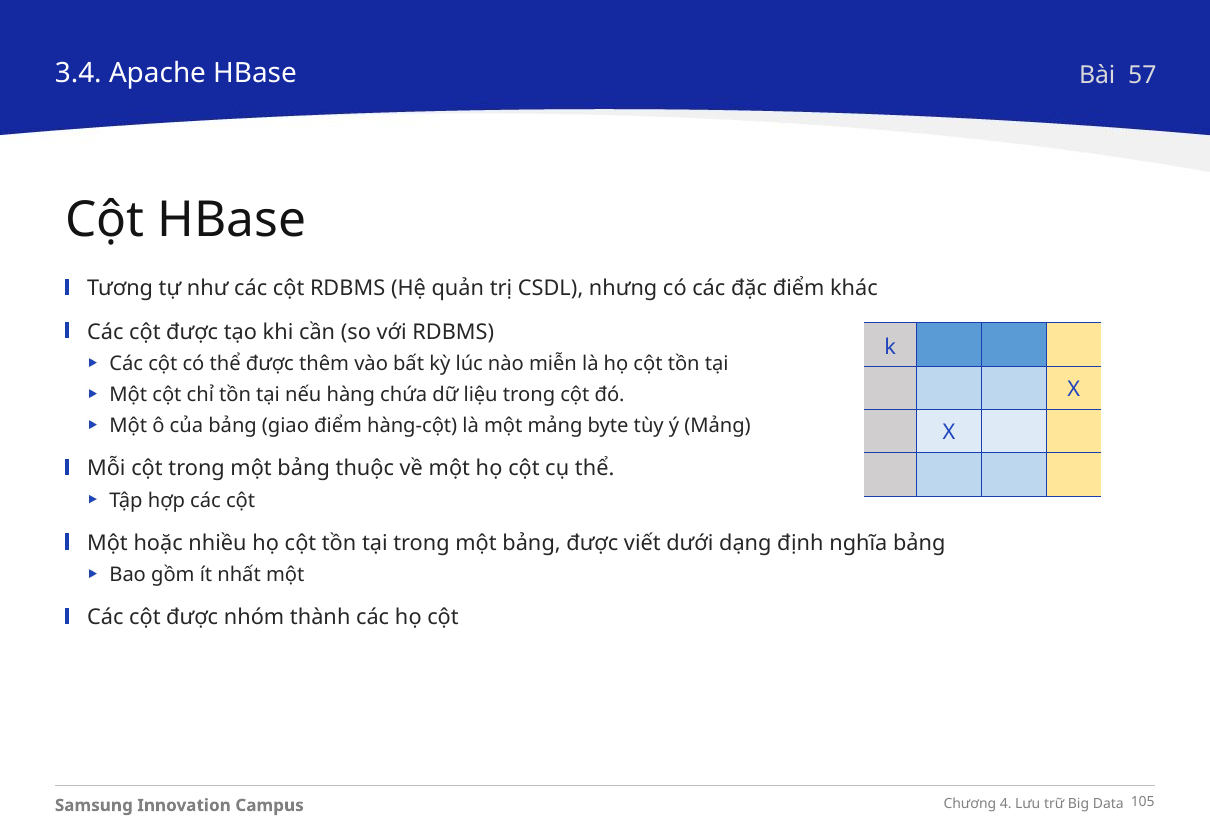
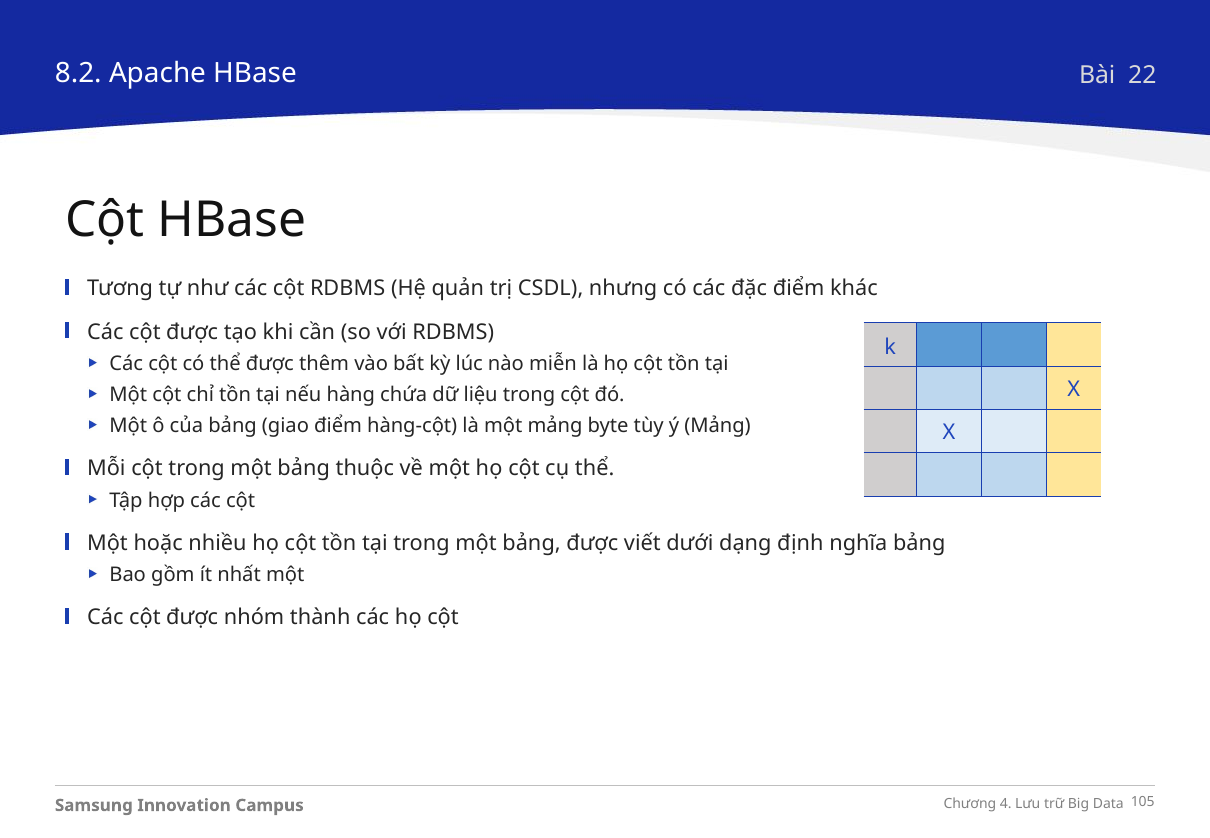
3.4: 3.4 -> 8.2 (78, 73)
57: 57 -> 22 (1142, 75)
